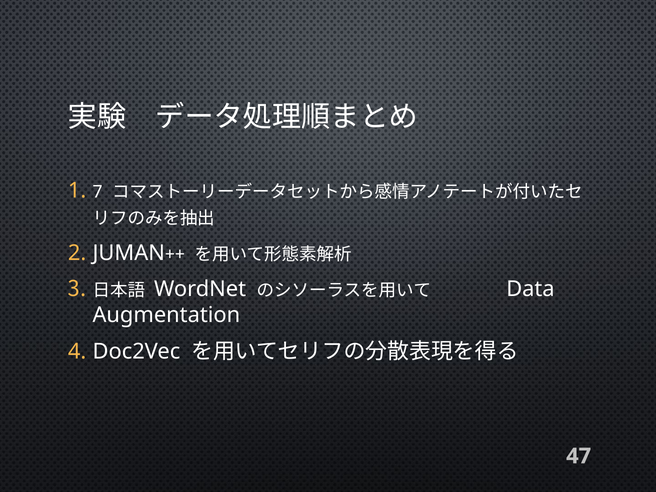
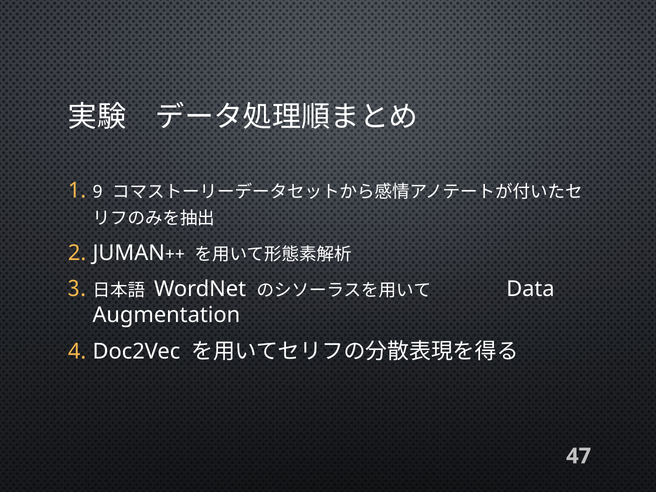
7: 7 -> 9 (98, 192)
